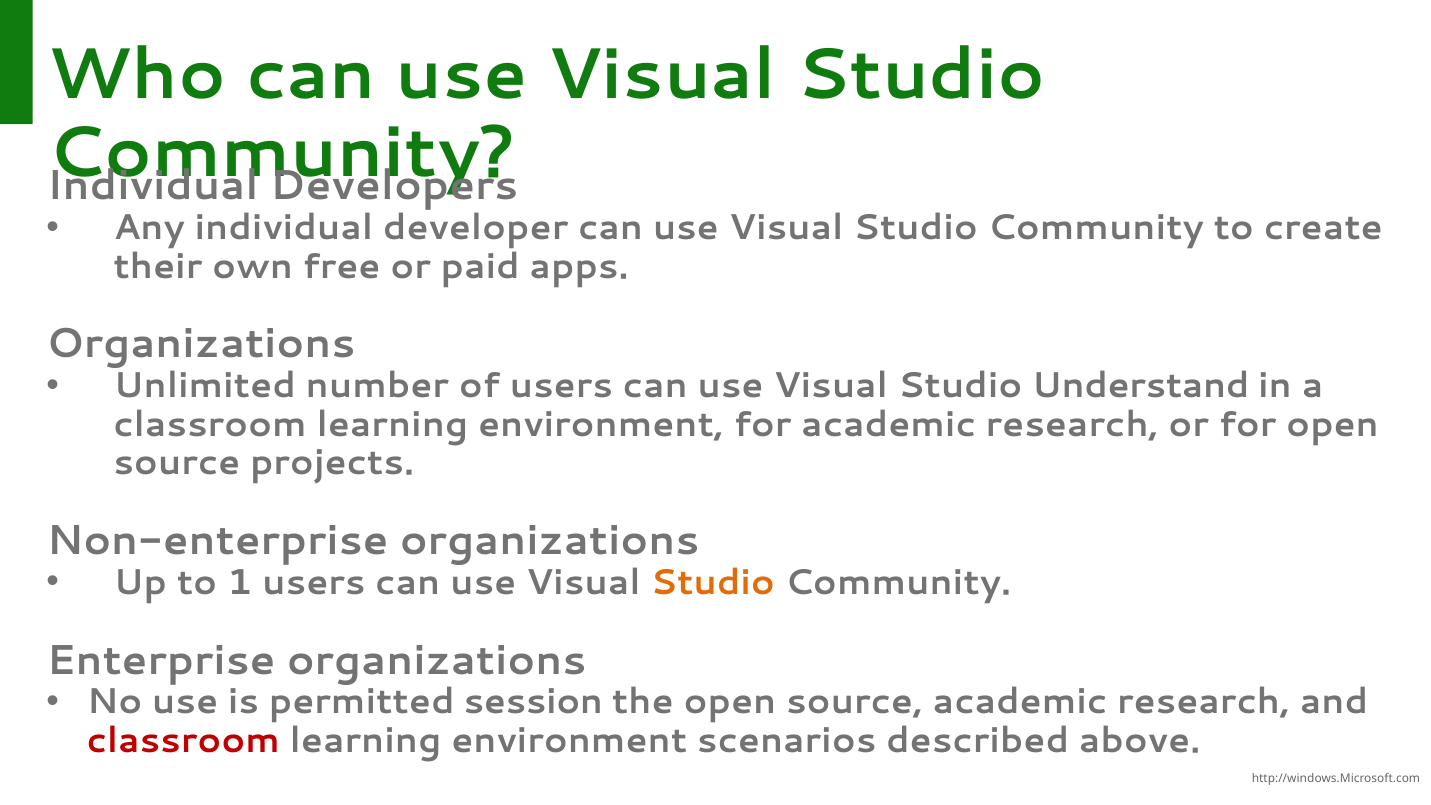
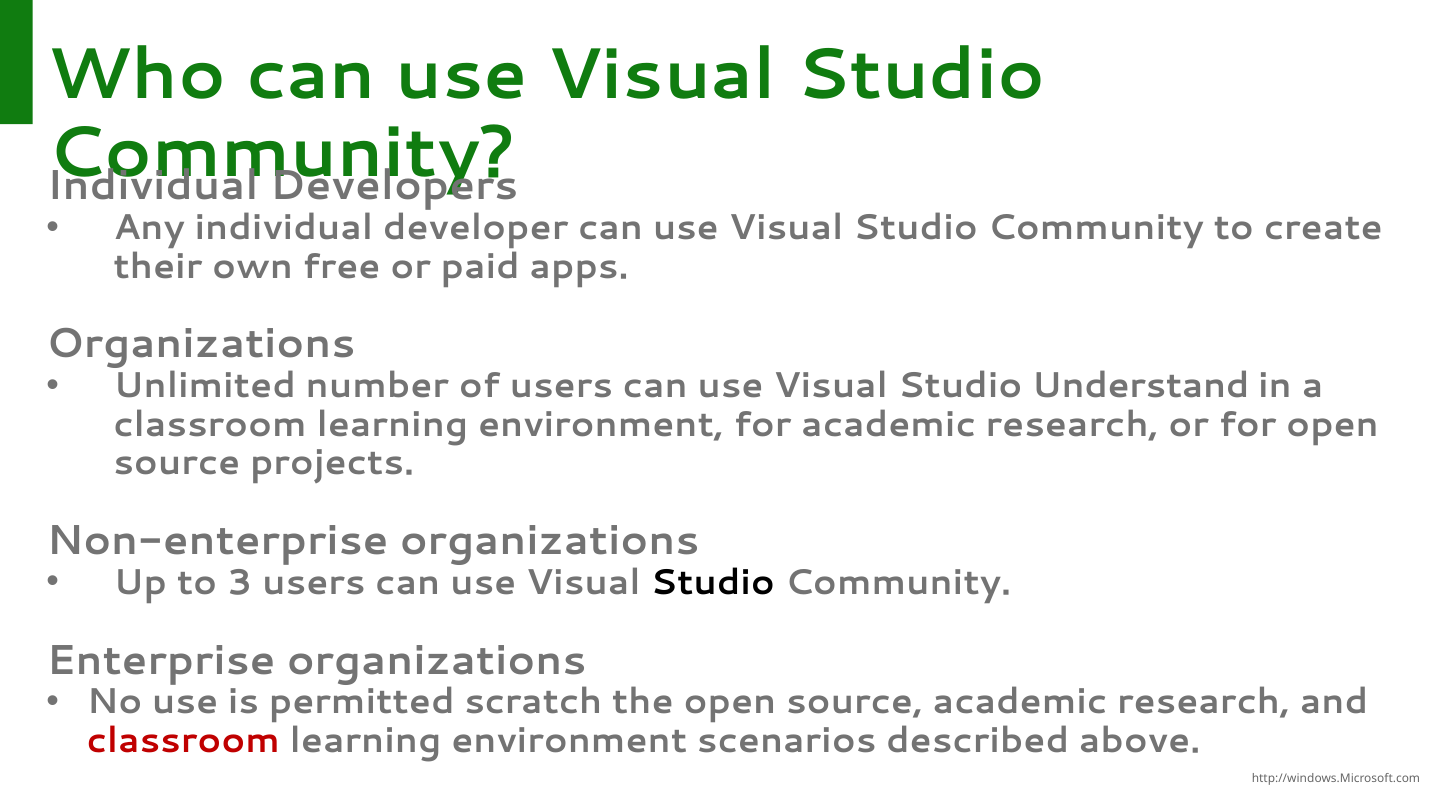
1: 1 -> 3 (240, 583)
Studio colour: orange -> black (713, 583)
session: session -> scratch (533, 702)
